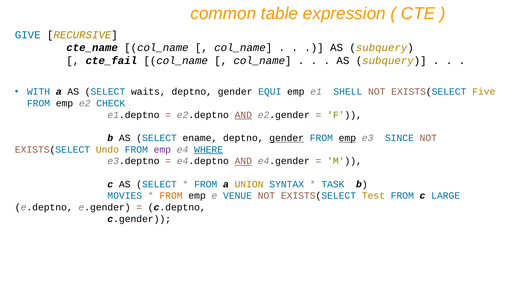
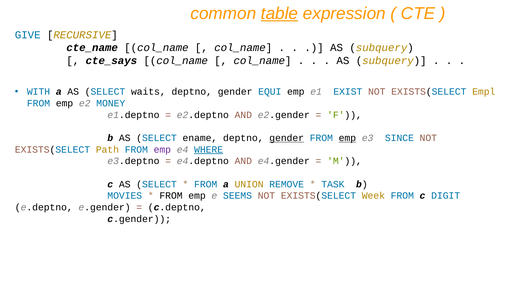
table underline: none -> present (280, 13)
cte_fail: cte_fail -> cte_says (111, 61)
SHELL: SHELL -> EXIST (348, 92)
Five: Five -> Empl (484, 92)
CHECK: CHECK -> MONEY (111, 103)
AND underline: present -> none (243, 115)
Undo: Undo -> Path (107, 150)
AND underline: present -> none (243, 161)
SYNTAX: SYNTAX -> REMOVE (287, 184)
FROM colour: orange -> black (171, 196)
VENUE: VENUE -> SEEMS (238, 196)
Test: Test -> Week (373, 196)
LARGE: LARGE -> DIGIT (446, 196)
